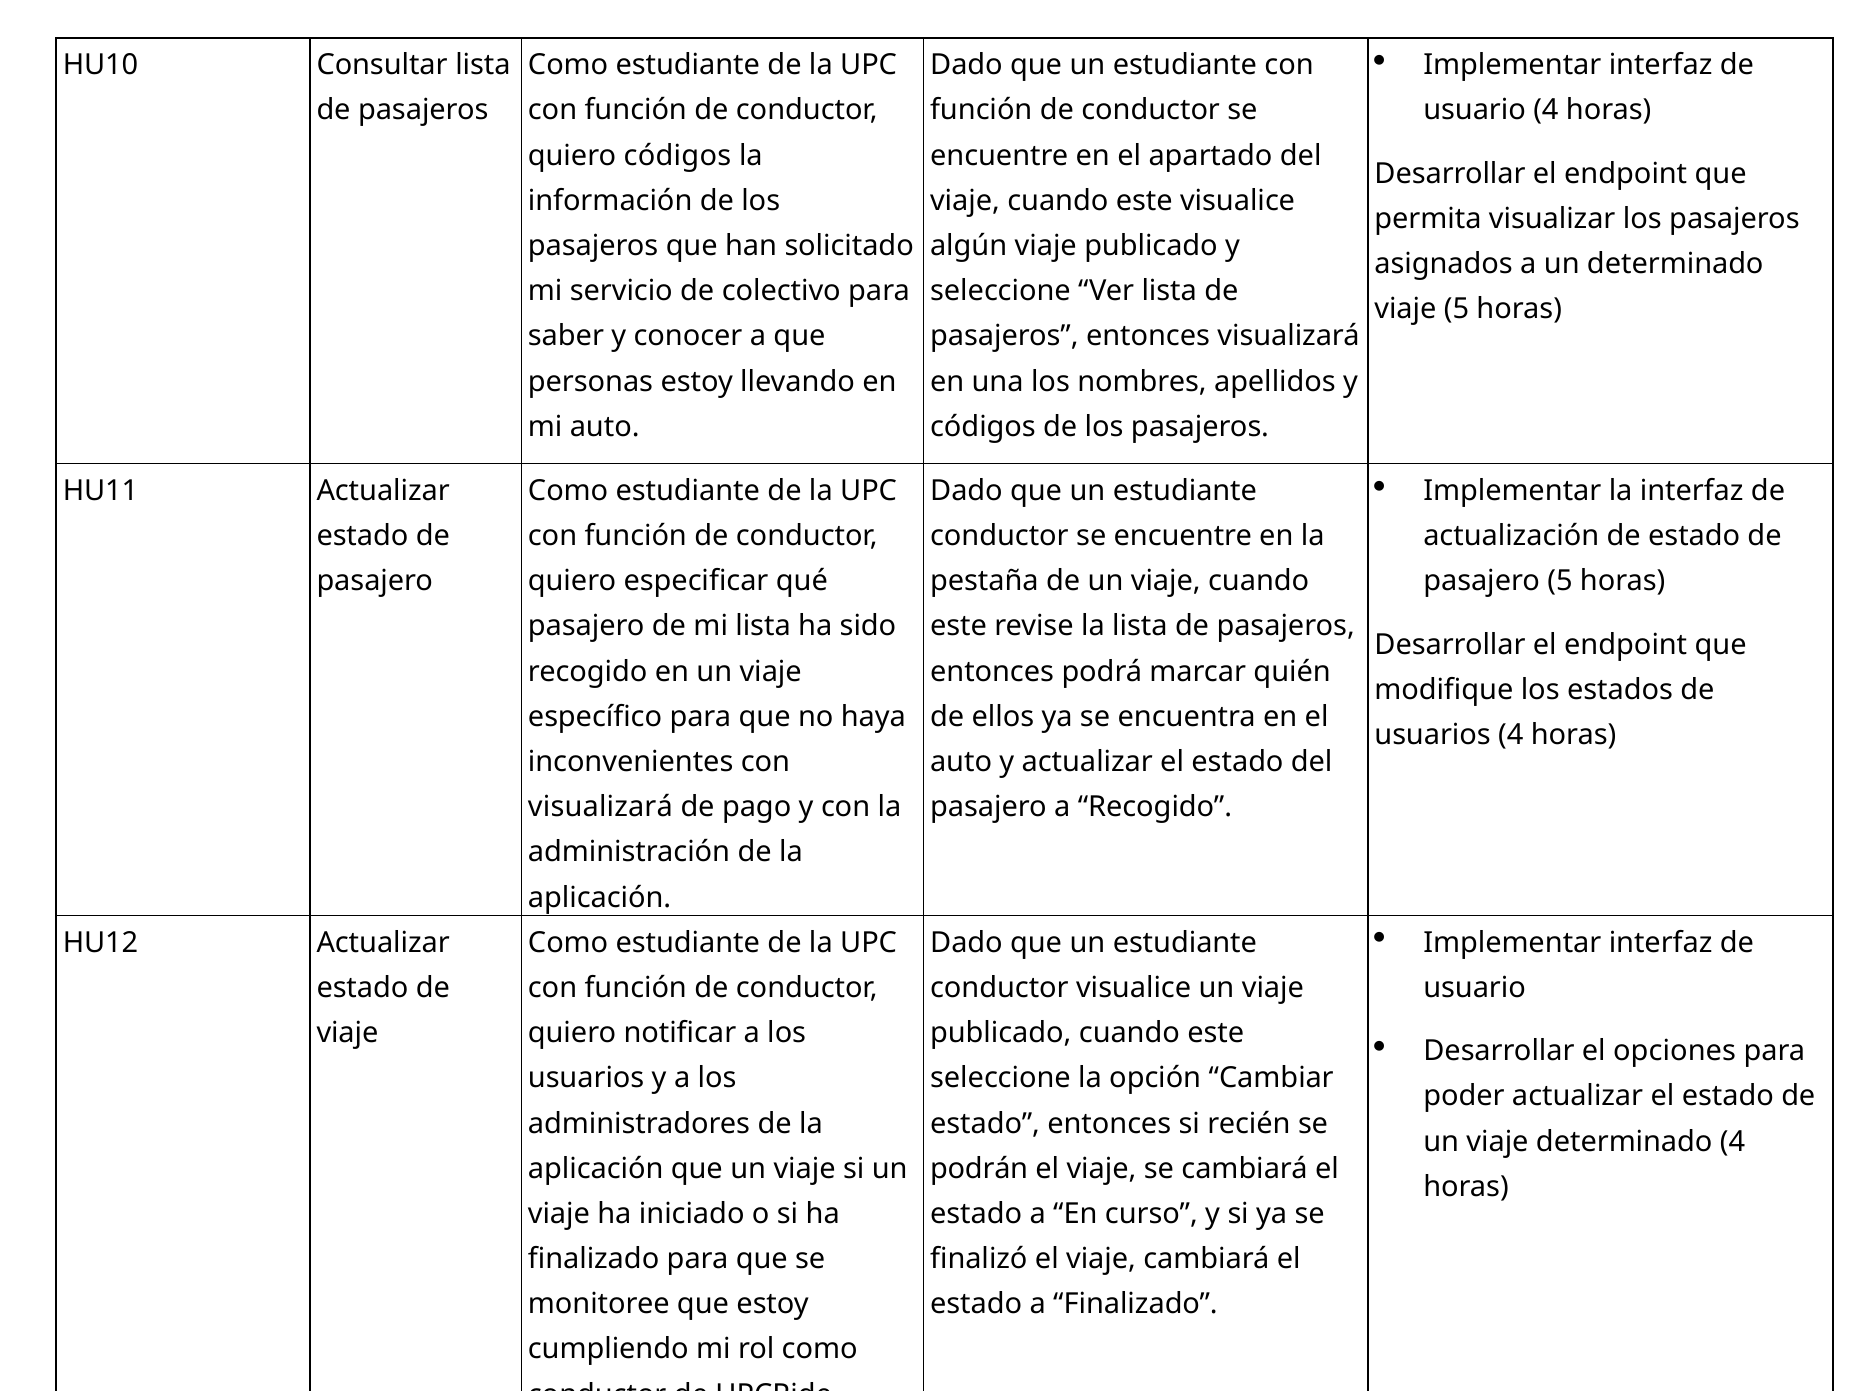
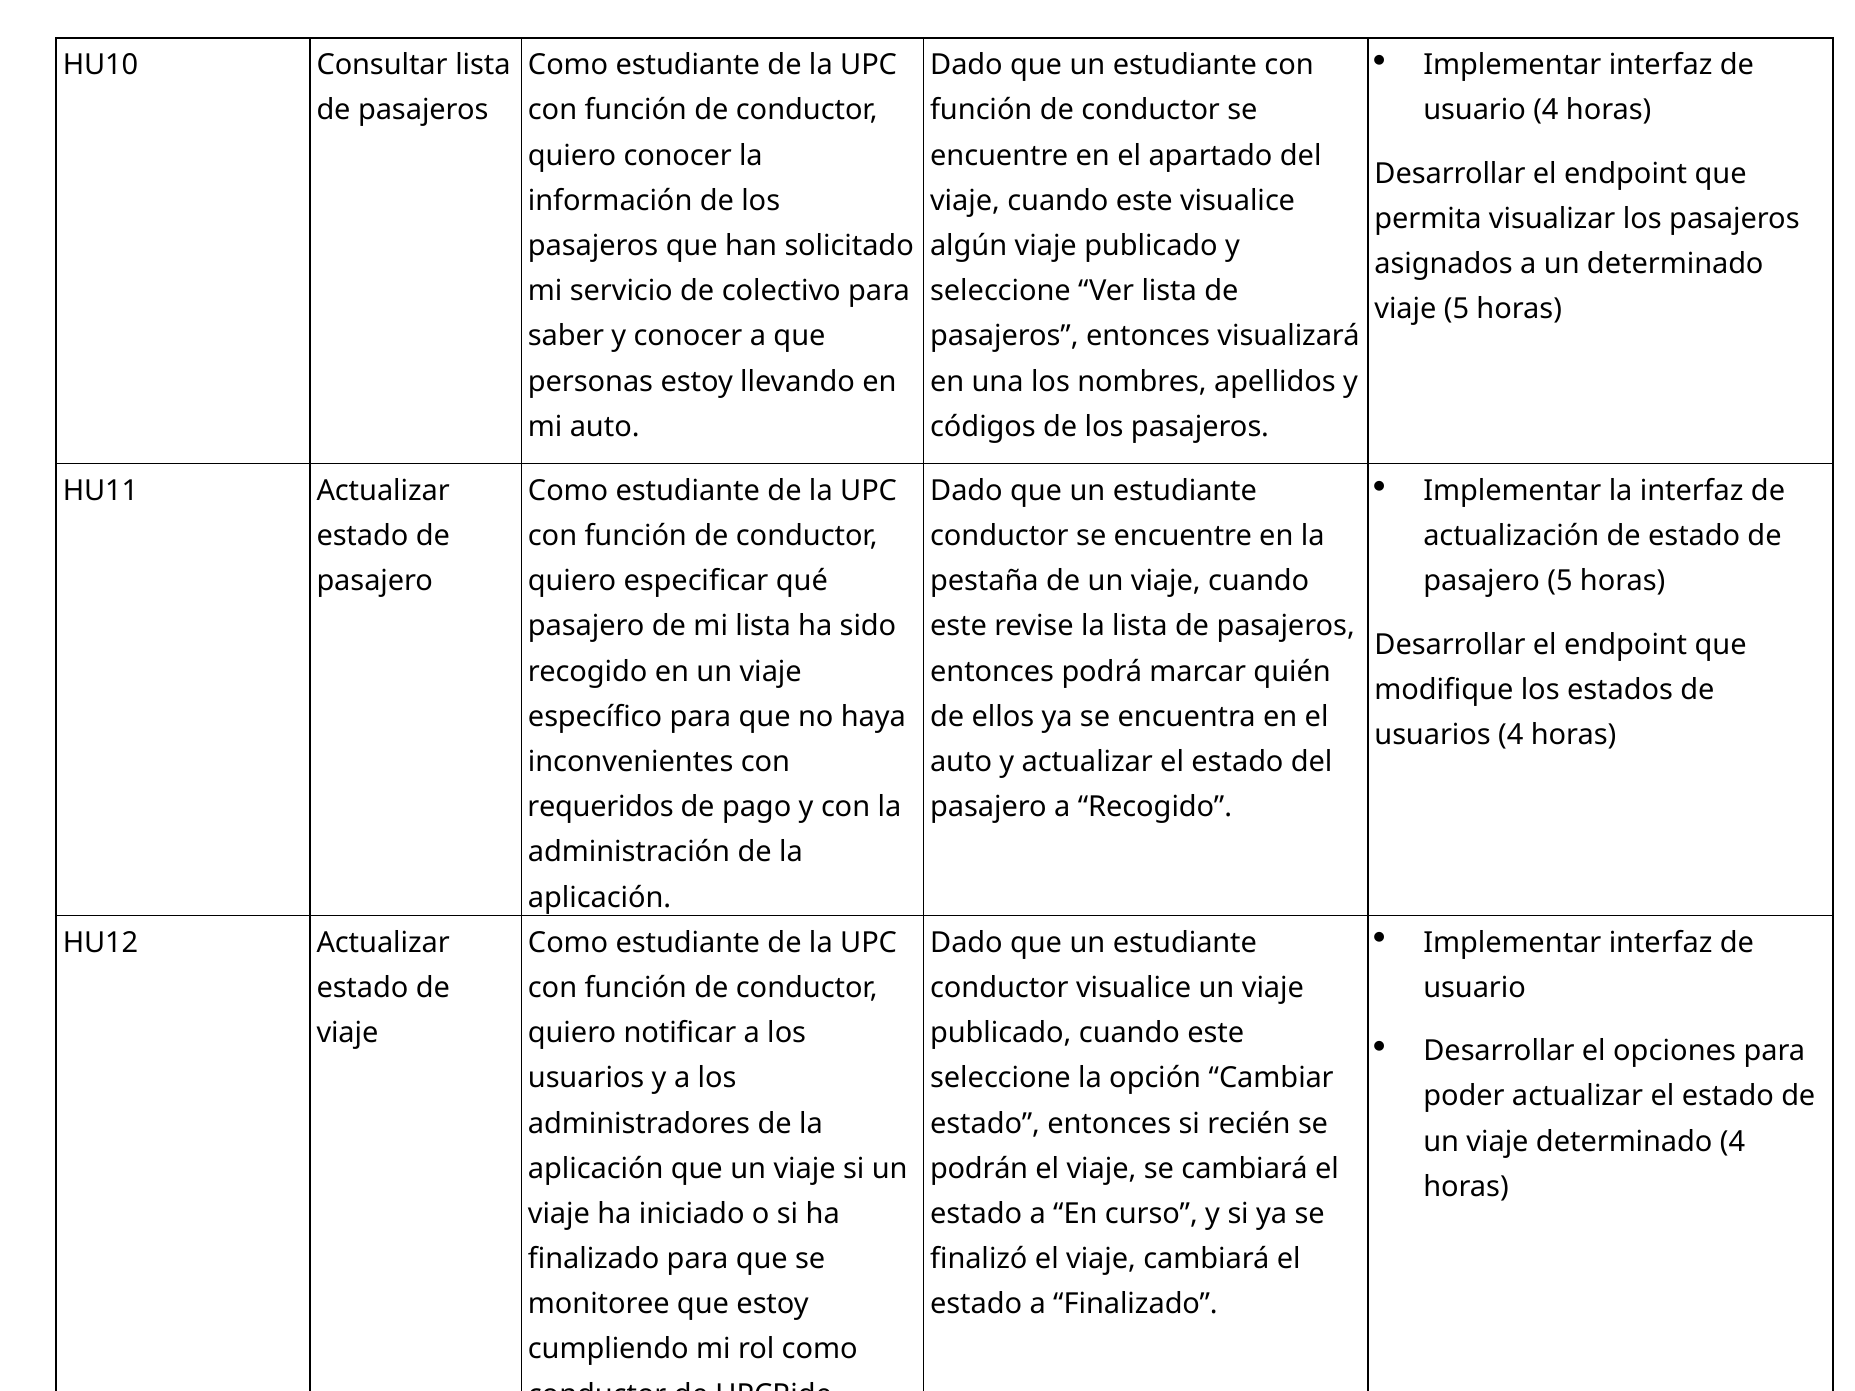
quiero códigos: códigos -> conocer (678, 156)
visualizará: visualizará -> requeridos (601, 807)
